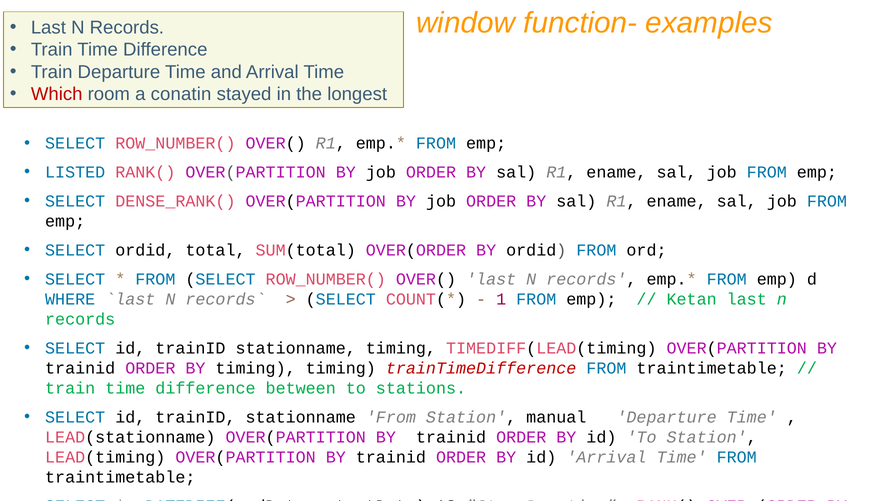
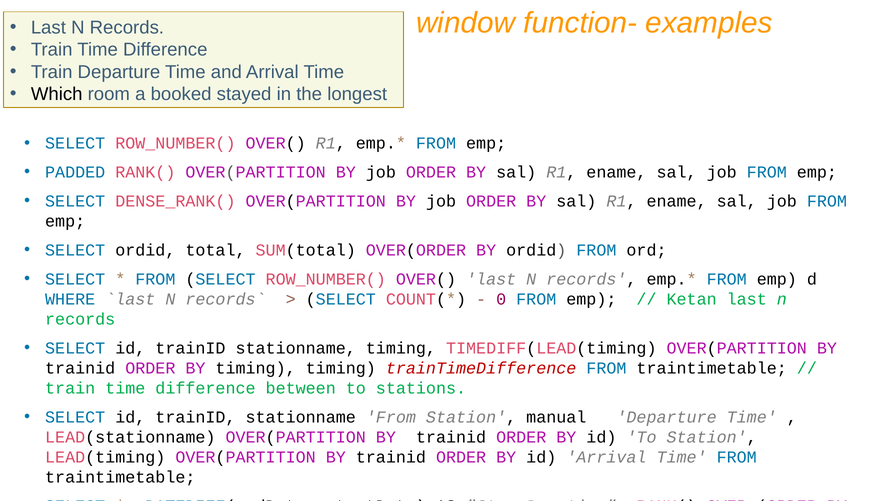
Which colour: red -> black (57, 94)
conatin: conatin -> booked (181, 94)
LISTED: LISTED -> PADDED (75, 172)
1: 1 -> 0 (501, 299)
